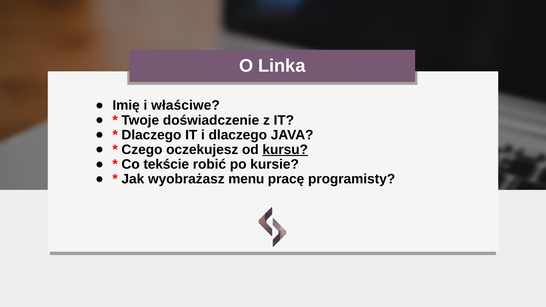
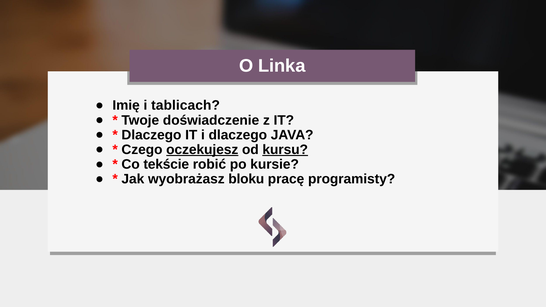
właściwe: właściwe -> tablicach (186, 106)
oczekujesz underline: none -> present (202, 150)
menu: menu -> bloku (246, 179)
